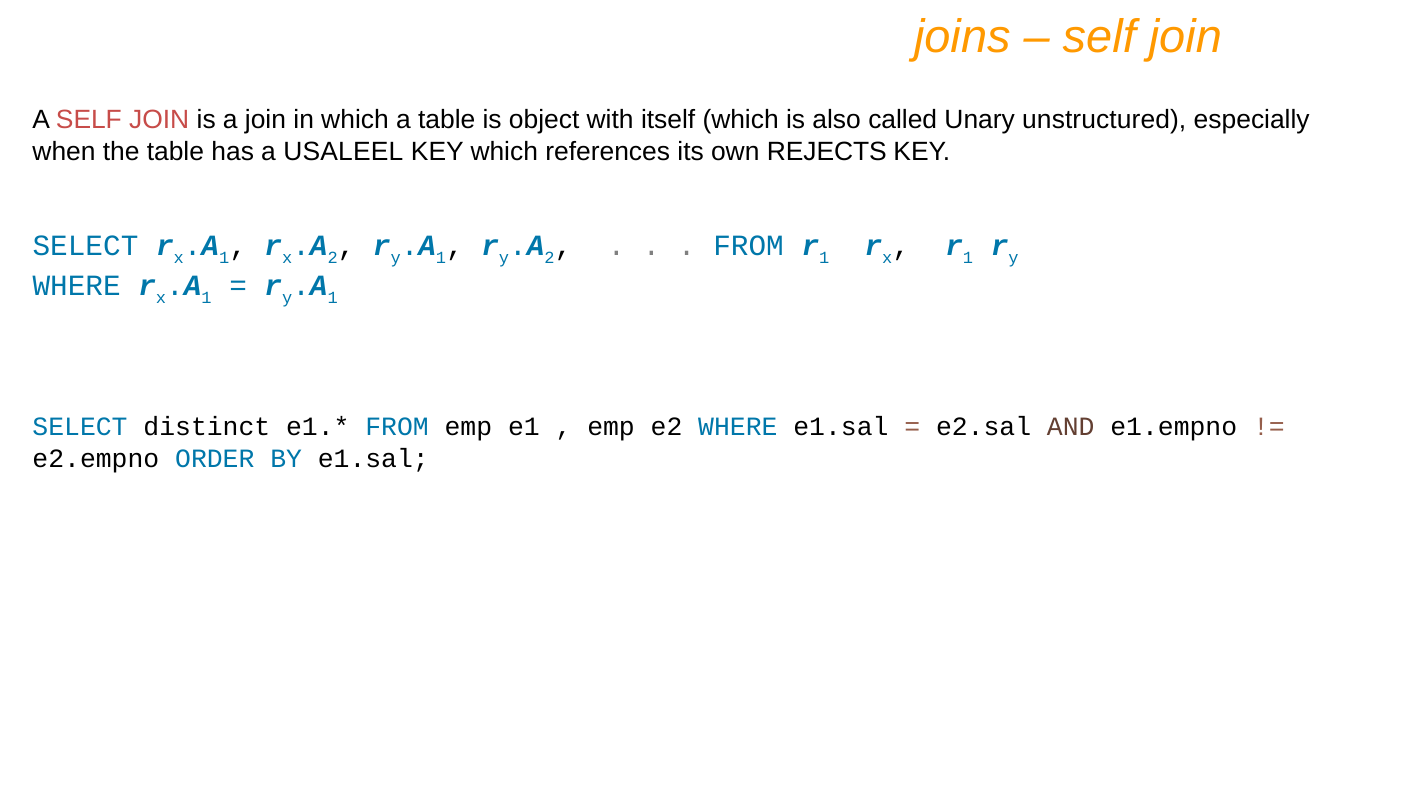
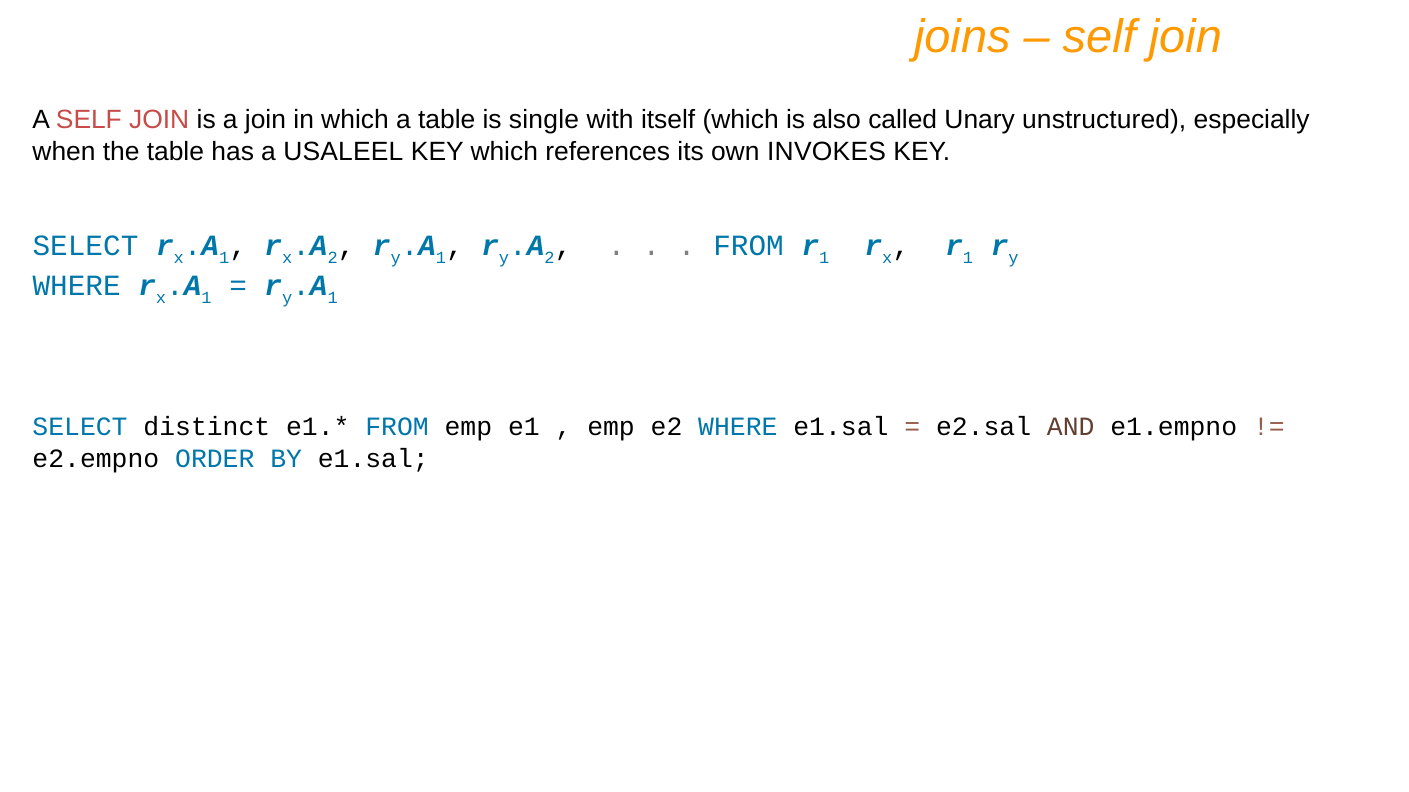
object: object -> single (544, 120)
REJECTS: REJECTS -> INVOKES (827, 151)
